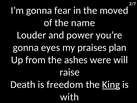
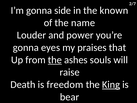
fear: fear -> side (63, 10)
moved: moved -> known (114, 10)
plan: plan -> that (117, 47)
the underline: none -> present (55, 60)
were: were -> souls (101, 60)
with: with -> bear (70, 97)
